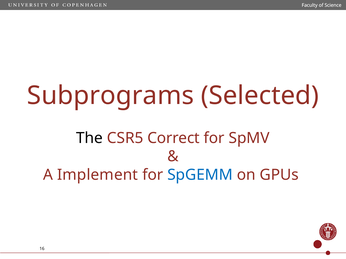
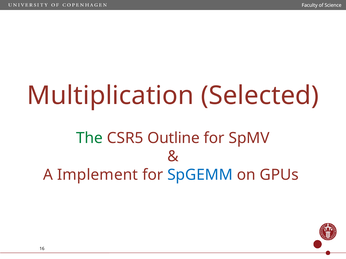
Subprograms: Subprograms -> Multiplication (110, 96)
The colour: black -> green (90, 138)
Correct: Correct -> Outline (174, 138)
